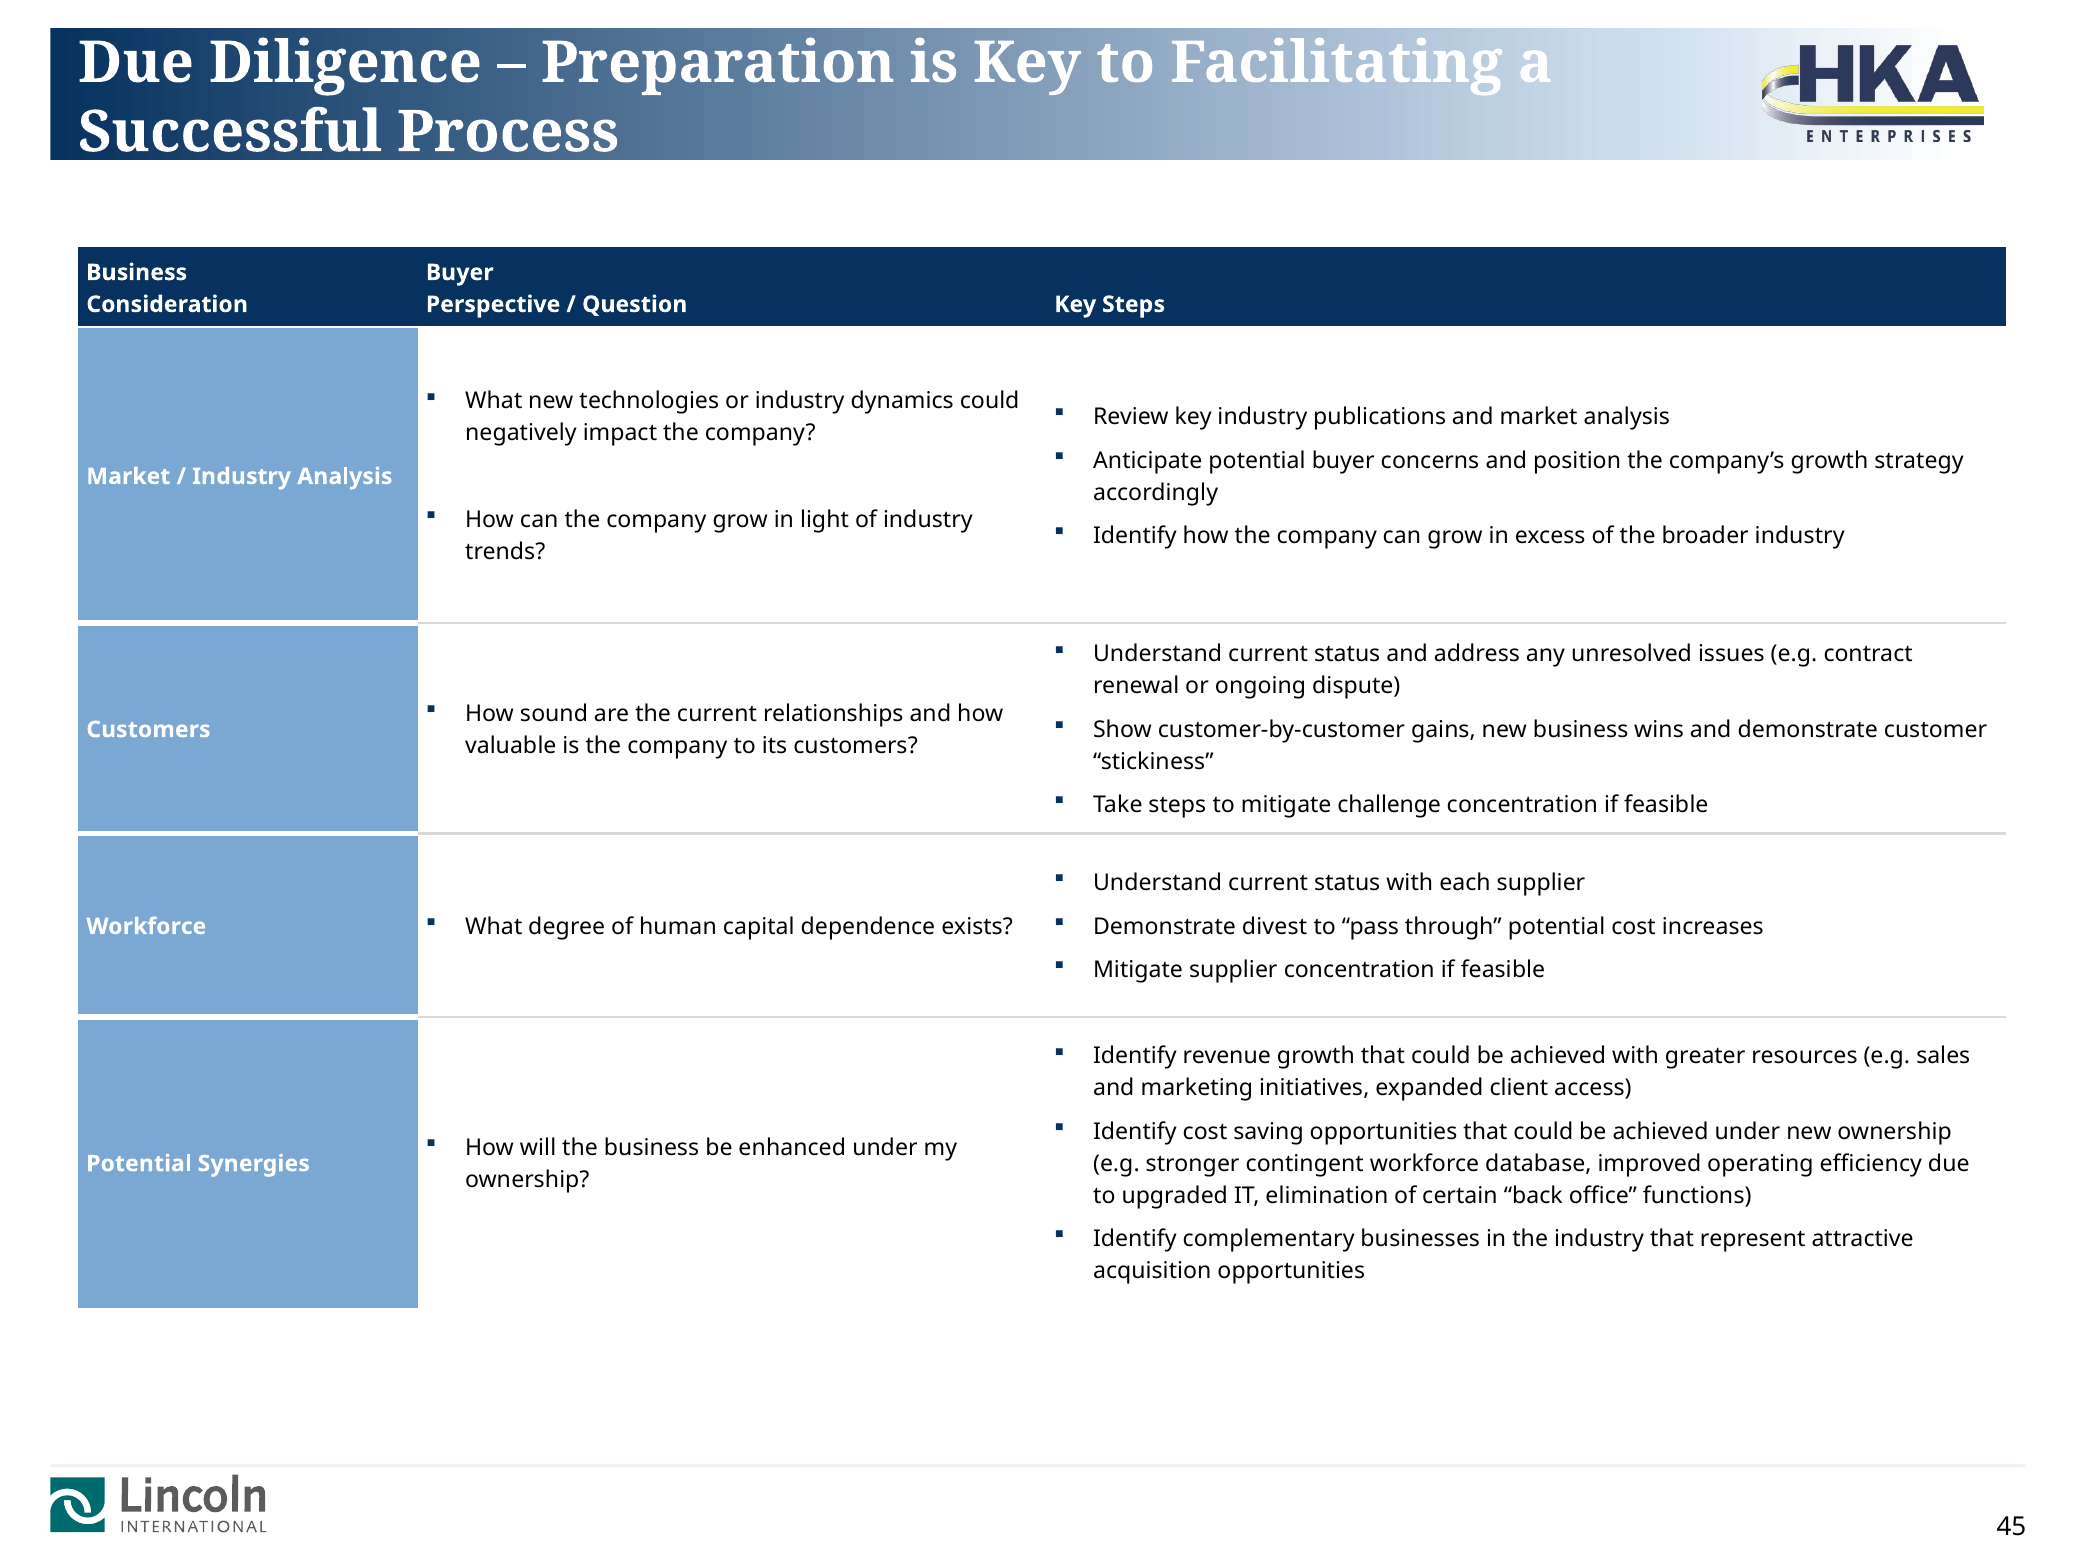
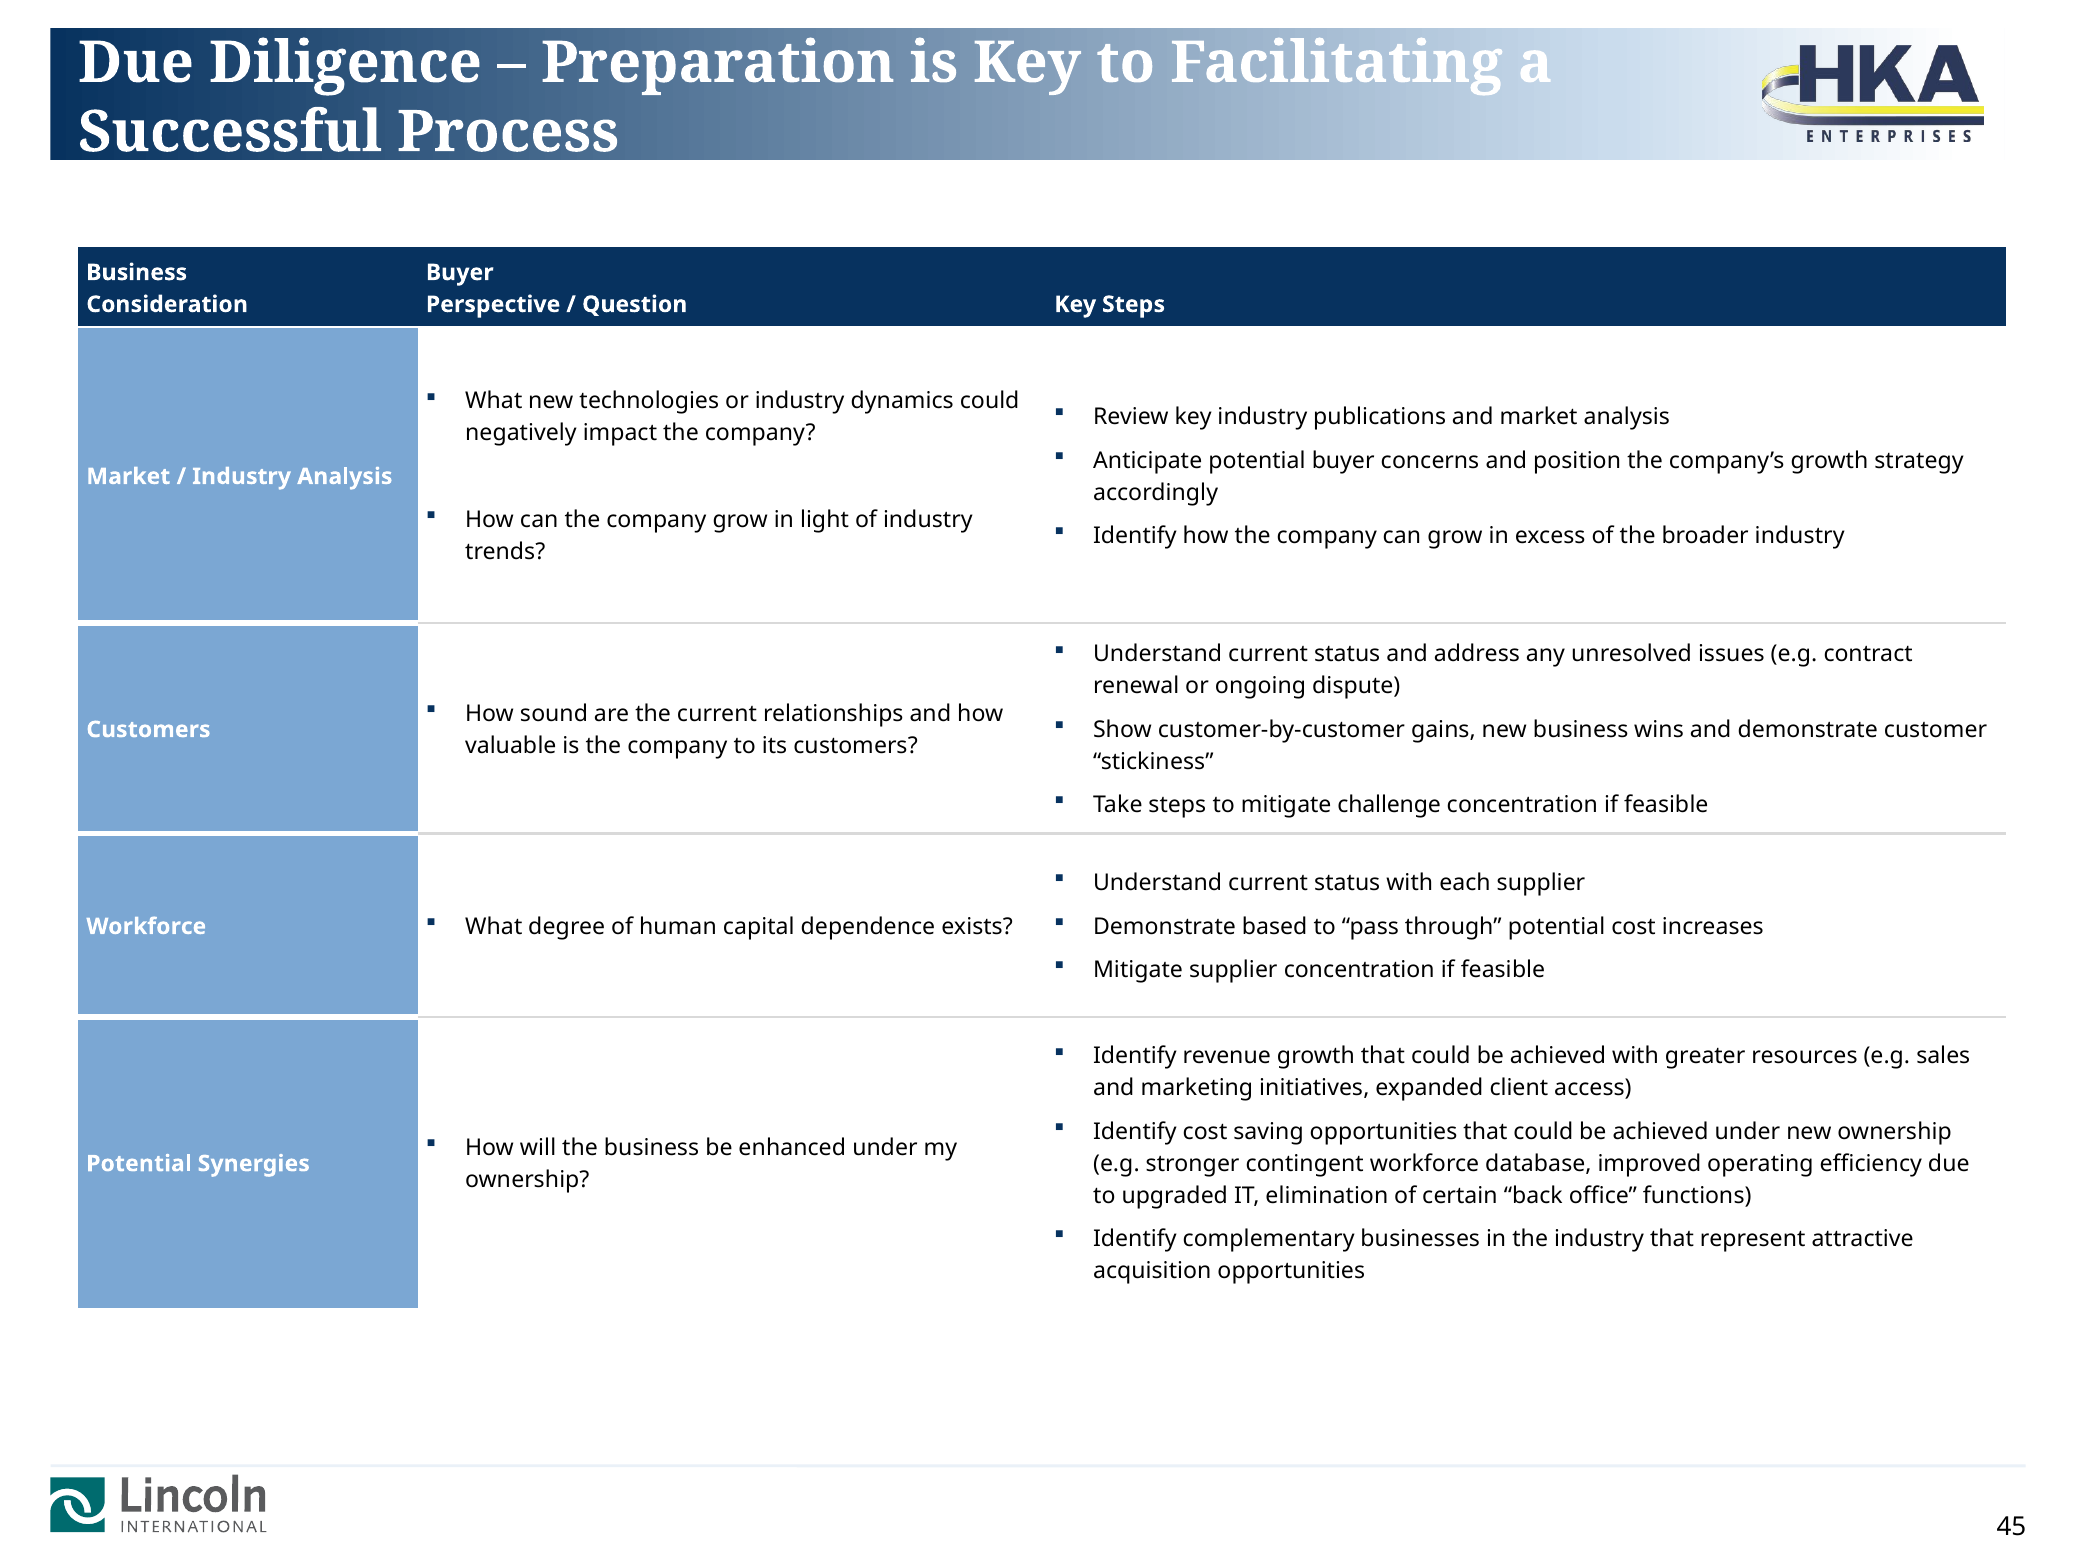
divest: divest -> based (1275, 927)
